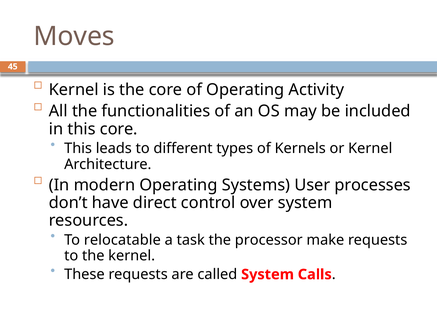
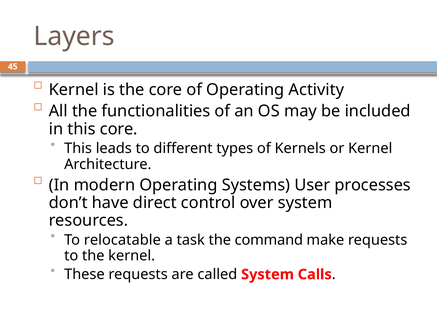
Moves: Moves -> Layers (74, 36)
processor: processor -> command (269, 240)
